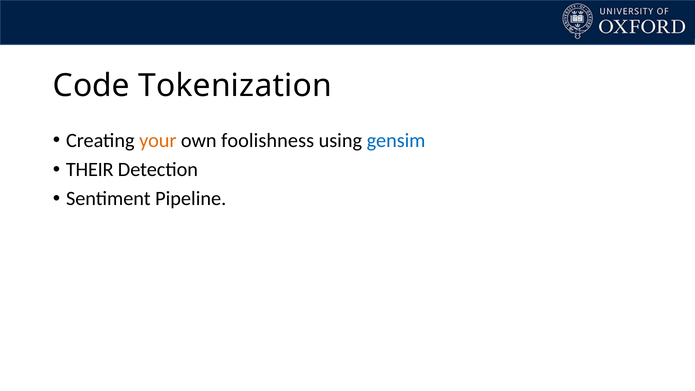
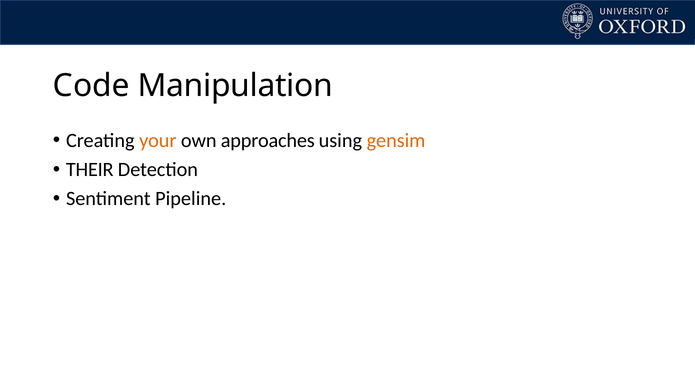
Tokenization: Tokenization -> Manipulation (235, 86)
foolishness: foolishness -> approaches (268, 140)
gensim colour: blue -> orange (396, 140)
